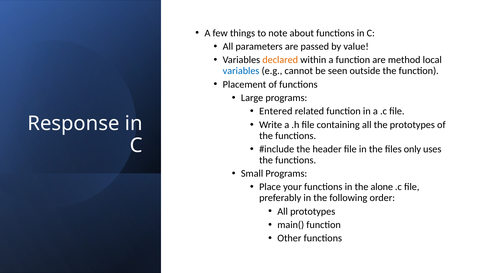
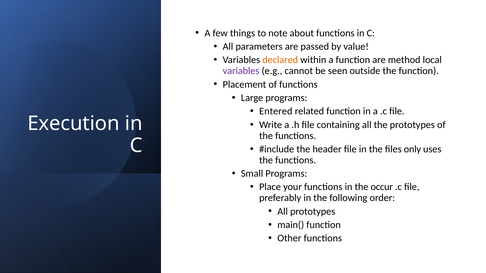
variables colour: blue -> purple (241, 71)
Response: Response -> Execution (74, 124)
alone: alone -> occur (382, 187)
